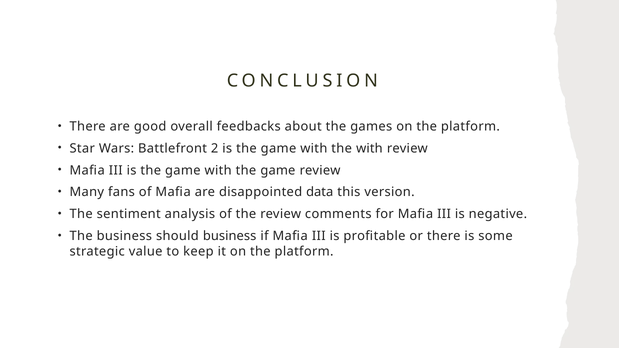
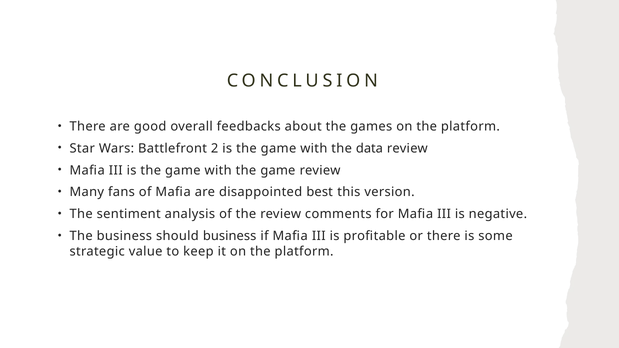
the with: with -> data (369, 148)
data: data -> best (320, 192)
